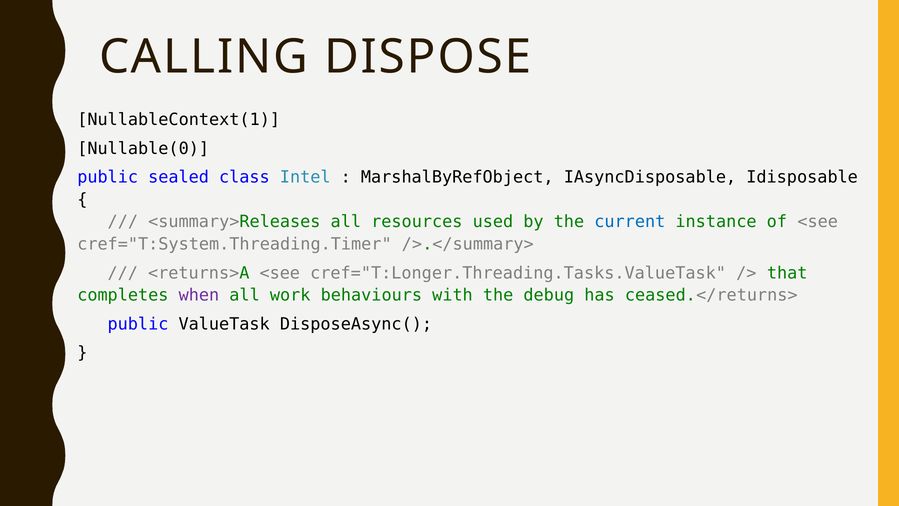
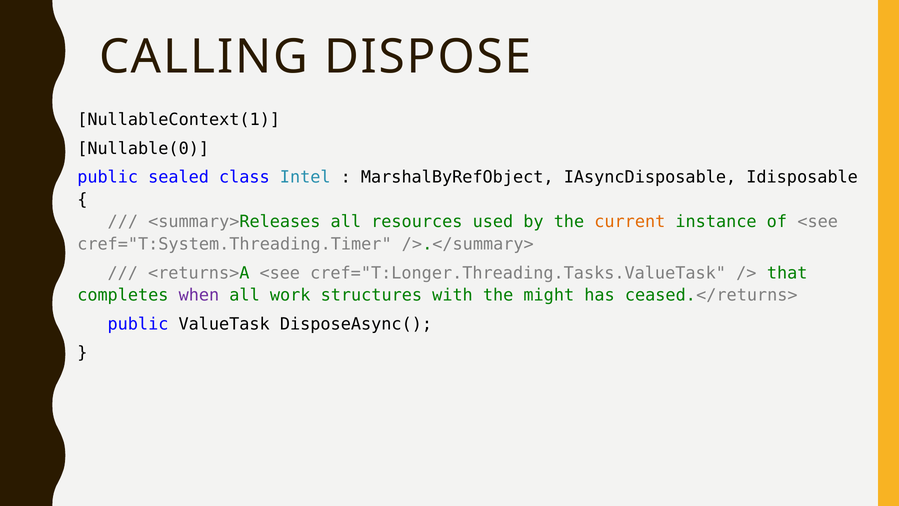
current colour: blue -> orange (630, 222)
behaviours: behaviours -> structures (371, 295)
debug: debug -> might (549, 295)
